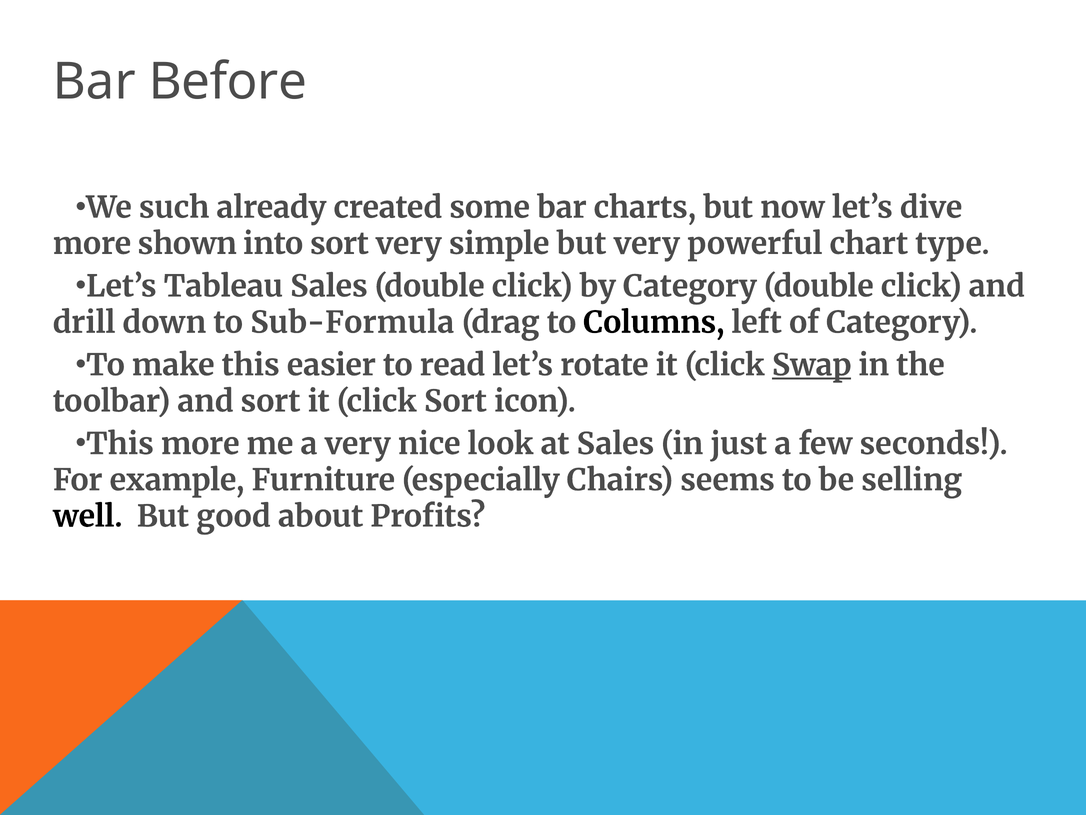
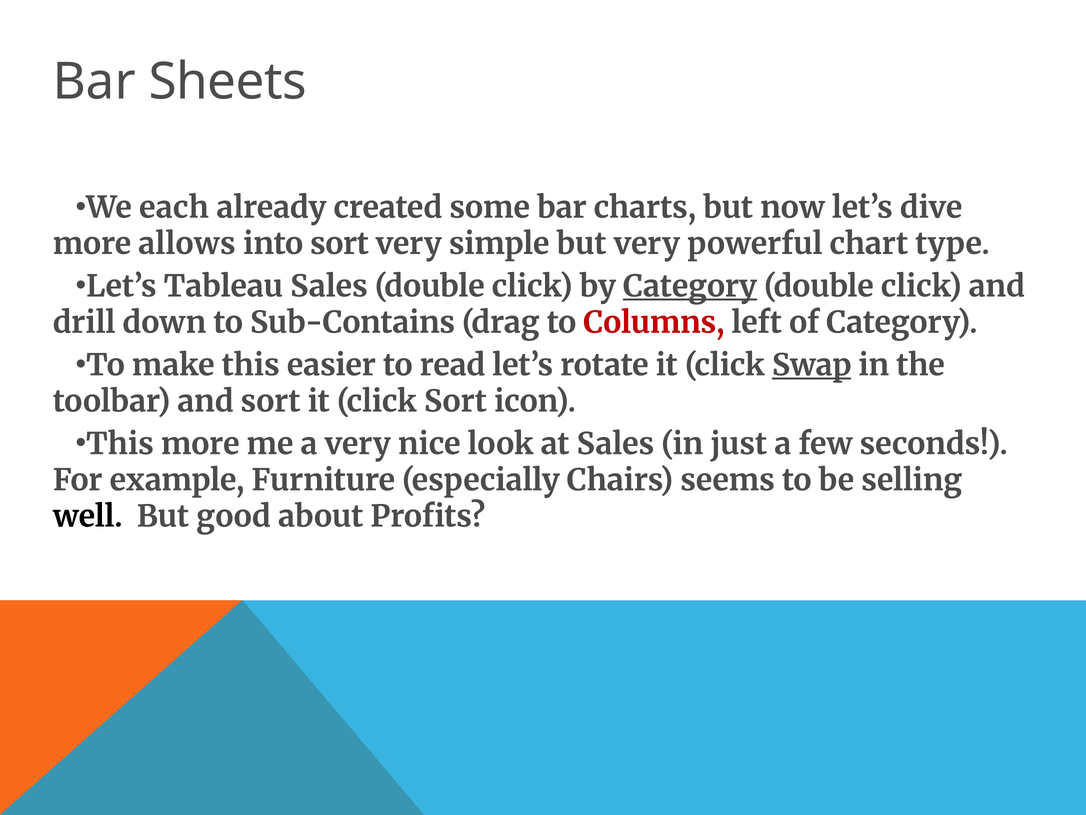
Before: Before -> Sheets (228, 82)
such: such -> each (174, 208)
shown: shown -> allows (187, 244)
Category underline: none -> present (690, 286)
Sub-Formula: Sub-Formula -> Sub-Contains (353, 323)
Columns colour: black -> red (654, 323)
